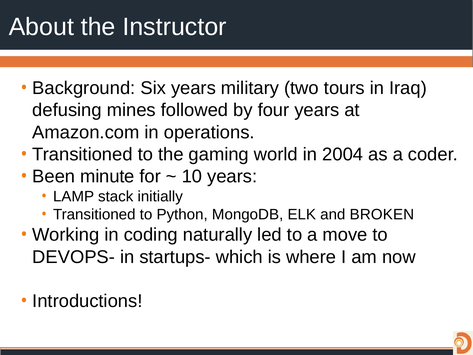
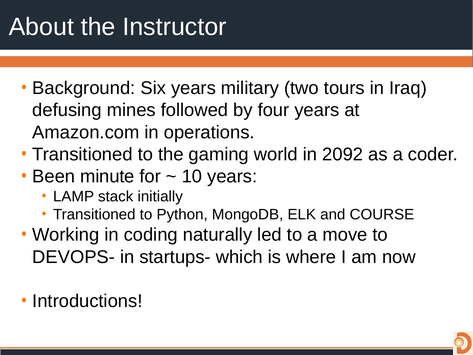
2004: 2004 -> 2092 (343, 154)
BROKEN: BROKEN -> COURSE (382, 214)
